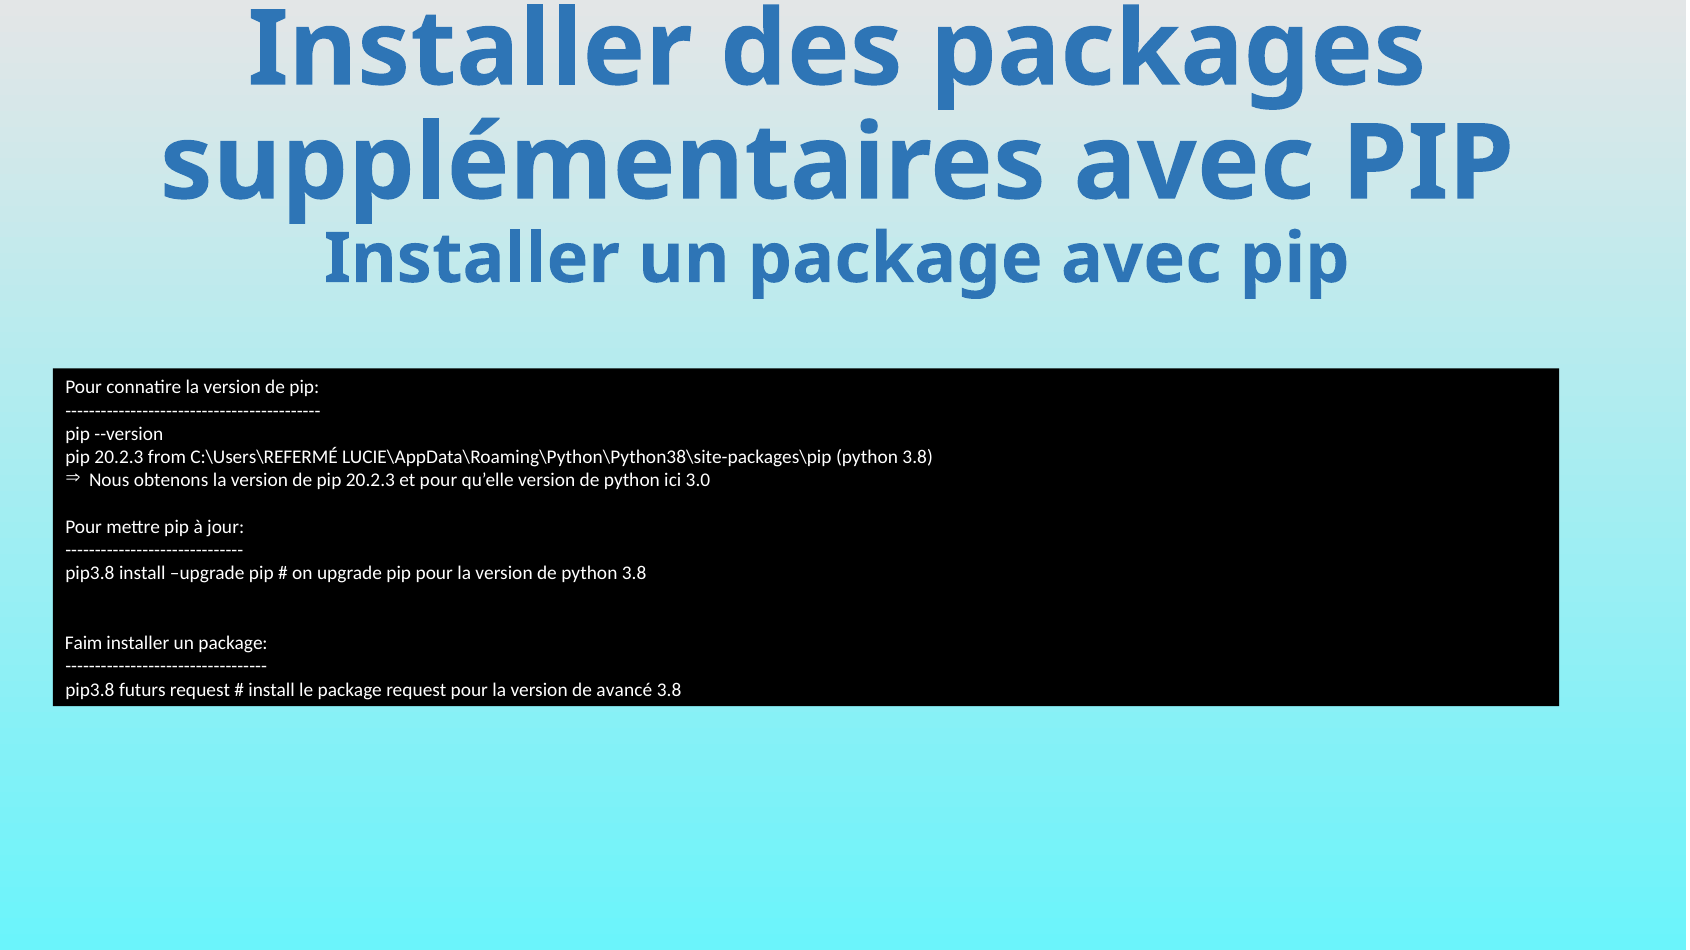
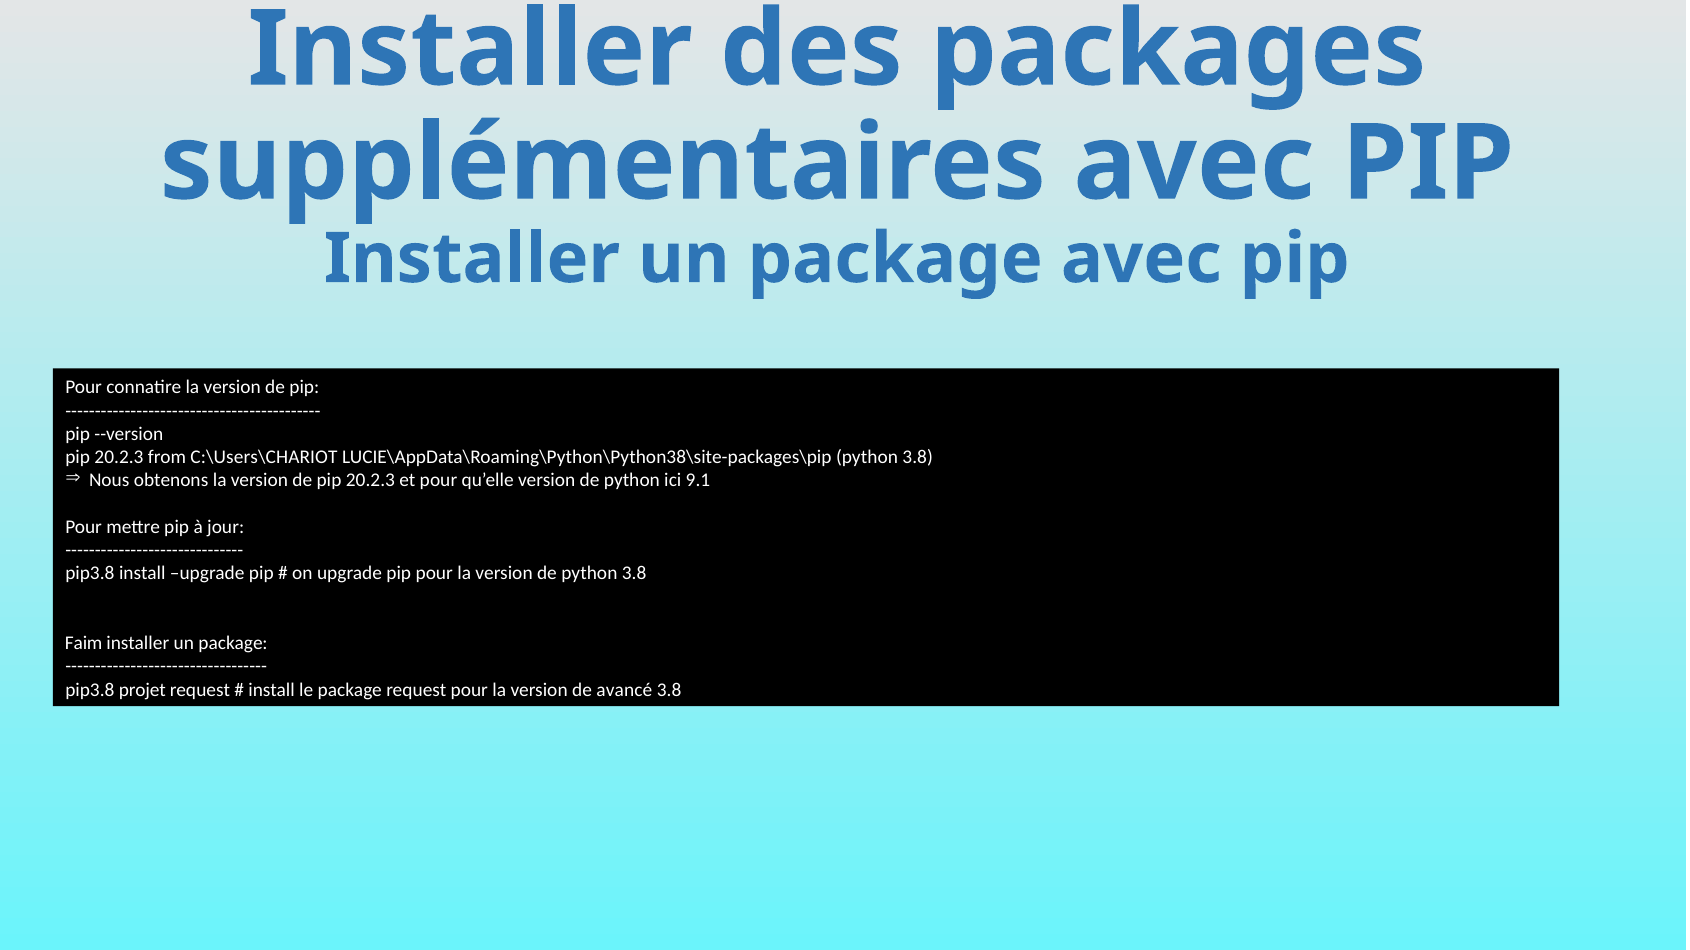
C:\Users\REFERMÉ: C:\Users\REFERMÉ -> C:\Users\CHARIOT (264, 458)
3.0: 3.0 -> 9.1 (698, 481)
futurs: futurs -> projet (142, 690)
